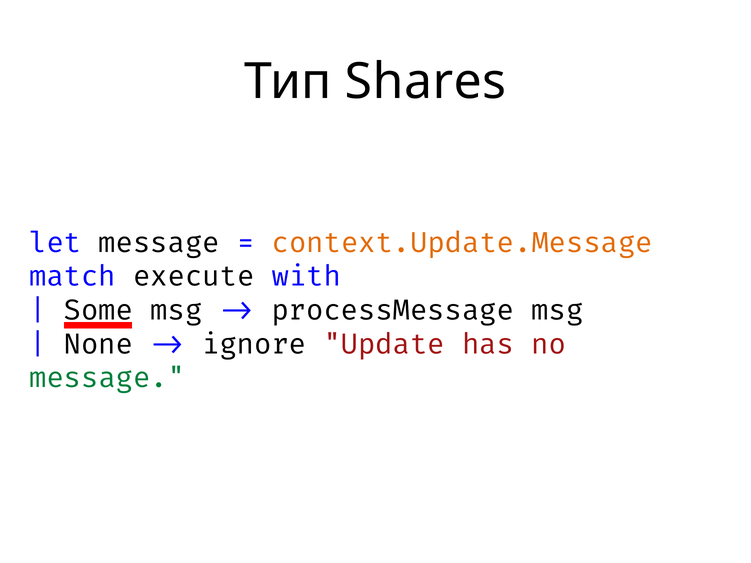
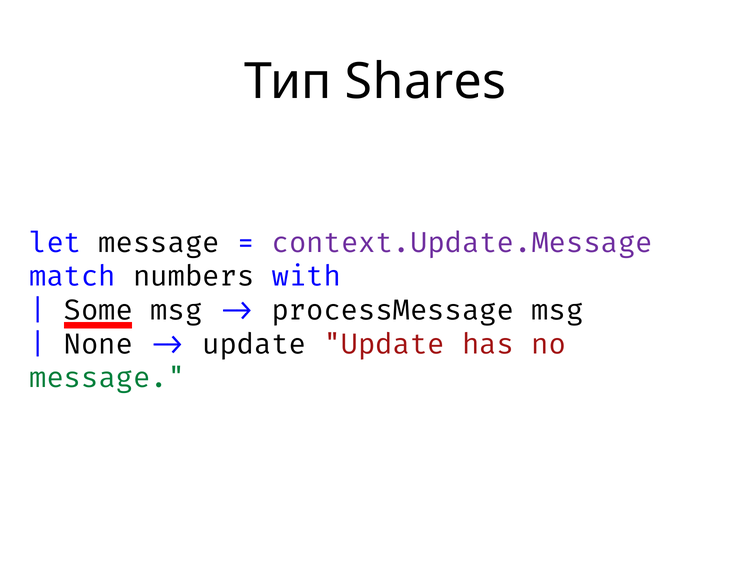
context.Update.Message colour: orange -> purple (462, 243)
execute: execute -> numbers (194, 277)
ignore: ignore -> update (254, 344)
